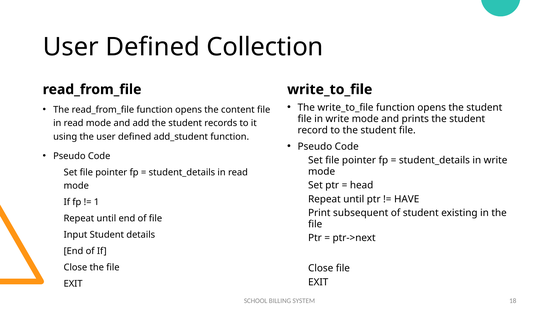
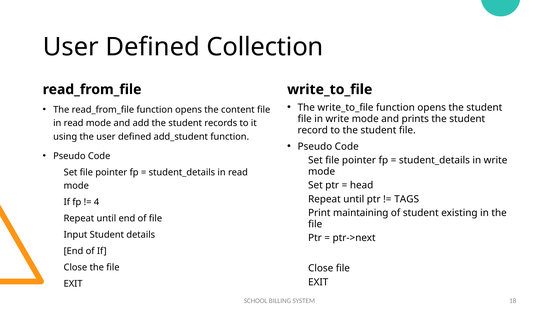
HAVE: HAVE -> TAGS (407, 199)
1: 1 -> 4 (97, 202)
subsequent: subsequent -> maintaining (361, 212)
